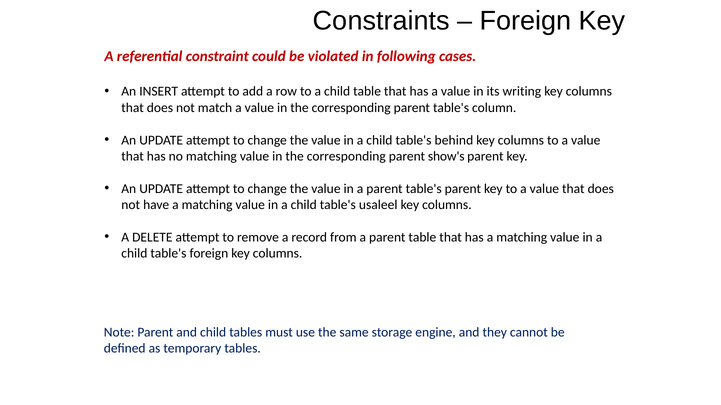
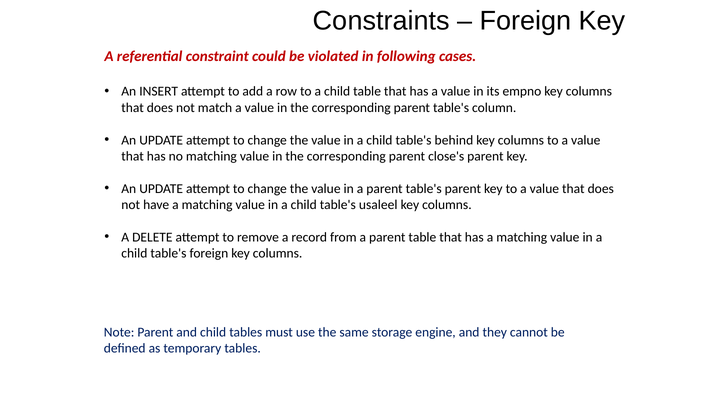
writing: writing -> empno (522, 92)
show's: show's -> close's (446, 156)
